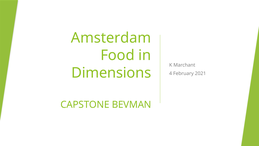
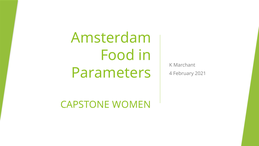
Dimensions: Dimensions -> Parameters (111, 73)
BEVMAN: BEVMAN -> WOMEN (131, 104)
